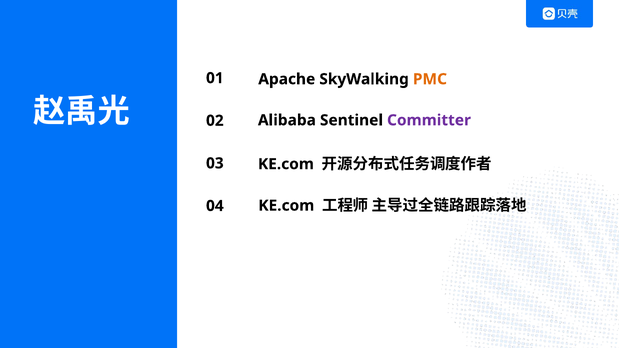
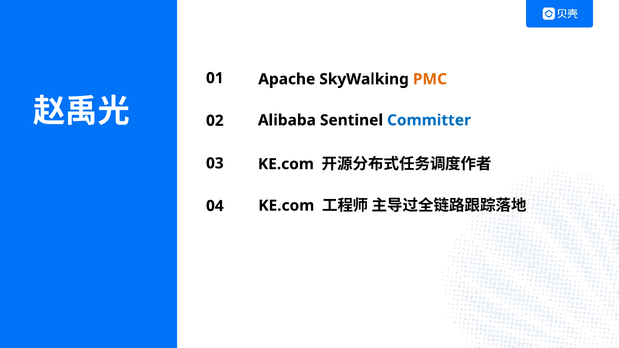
Committer colour: purple -> blue (429, 120)
